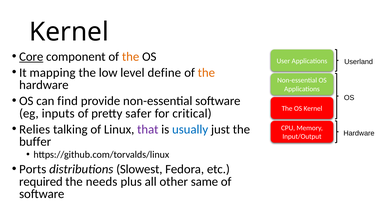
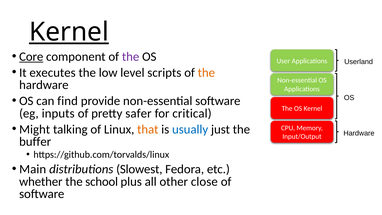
Kernel underline: none -> present (69, 32)
the colour: orange -> purple (131, 57)
mapping: mapping -> executes (53, 73)
define: define -> scripts (164, 73)
Relies: Relies -> Might (35, 129)
that colour: purple -> orange (148, 129)
Ports: Ports -> Main (33, 169)
required: required -> whether (41, 181)
needs: needs -> school (102, 181)
same: same -> close (204, 181)
